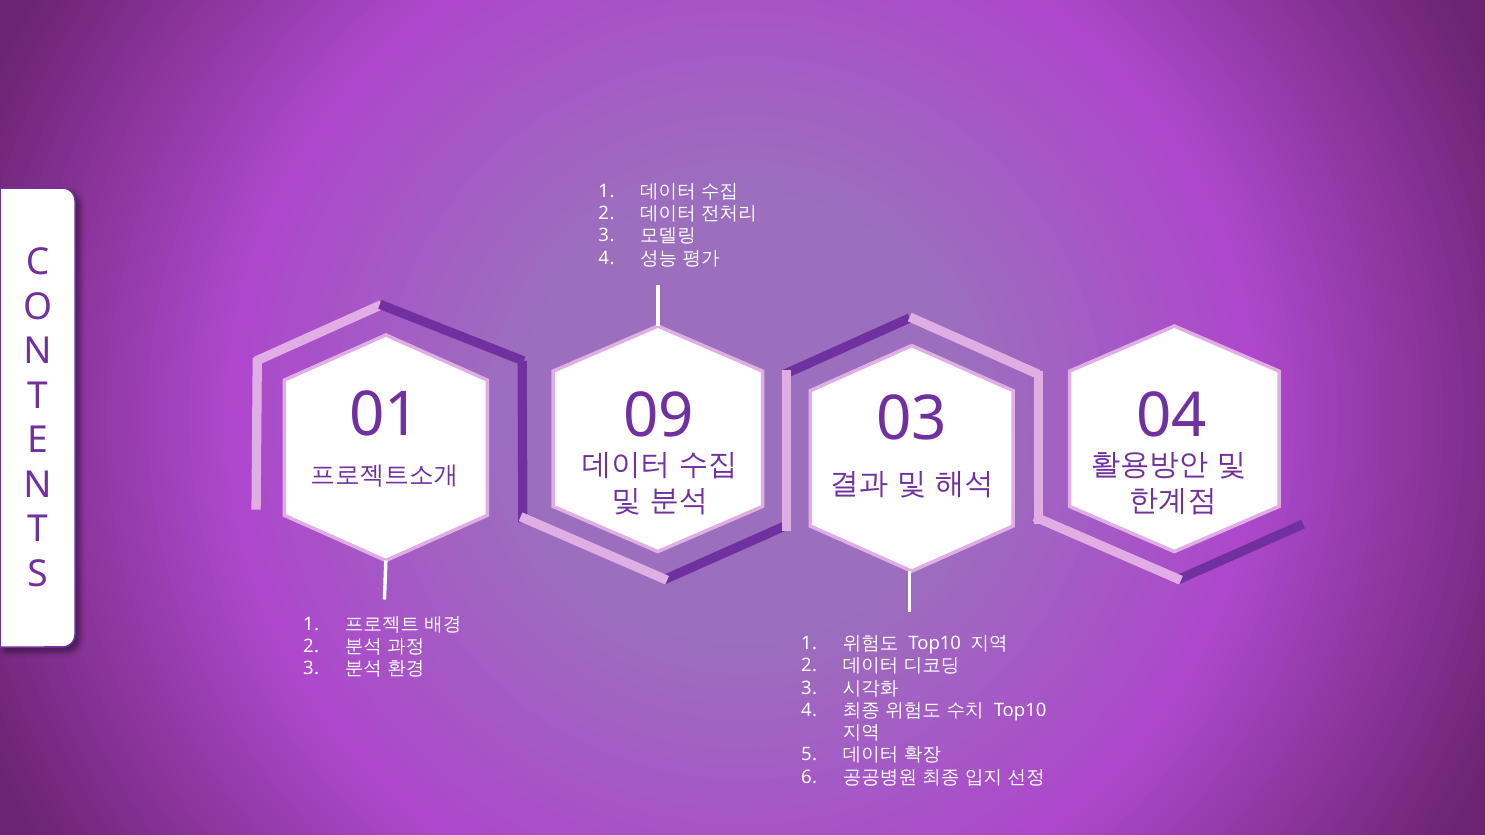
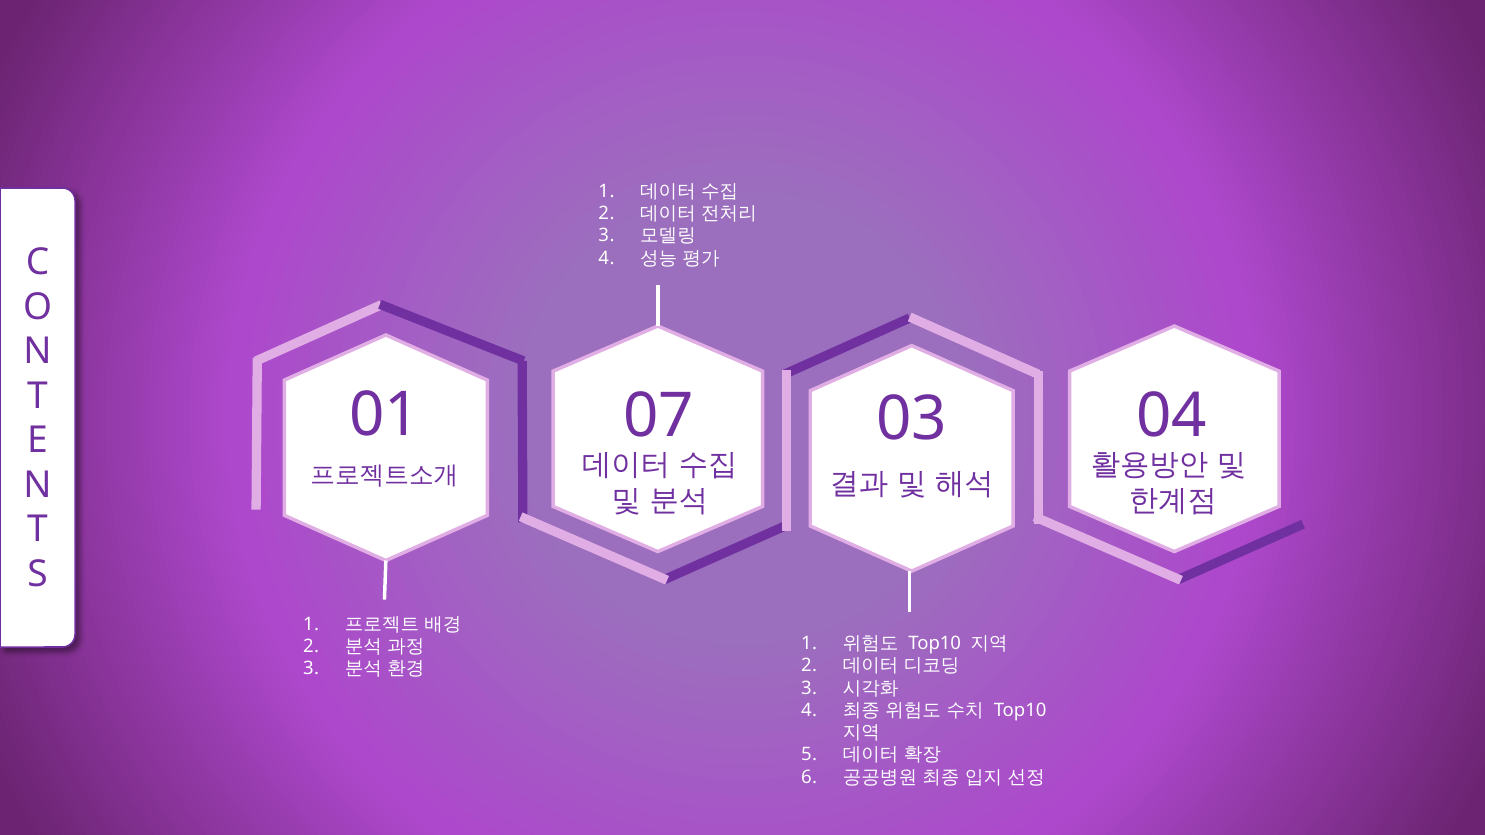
09: 09 -> 07 (659, 417)
